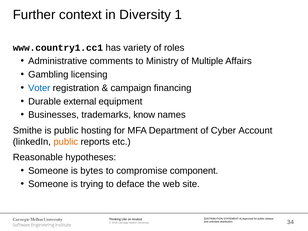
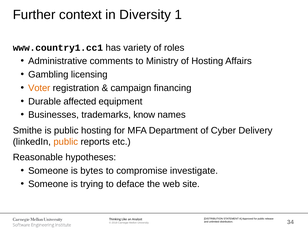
of Multiple: Multiple -> Hosting (207, 61)
Voter colour: blue -> orange (39, 88)
external: external -> affected (80, 101)
Account: Account -> Delivery (255, 130)
component: component -> investigate (194, 171)
